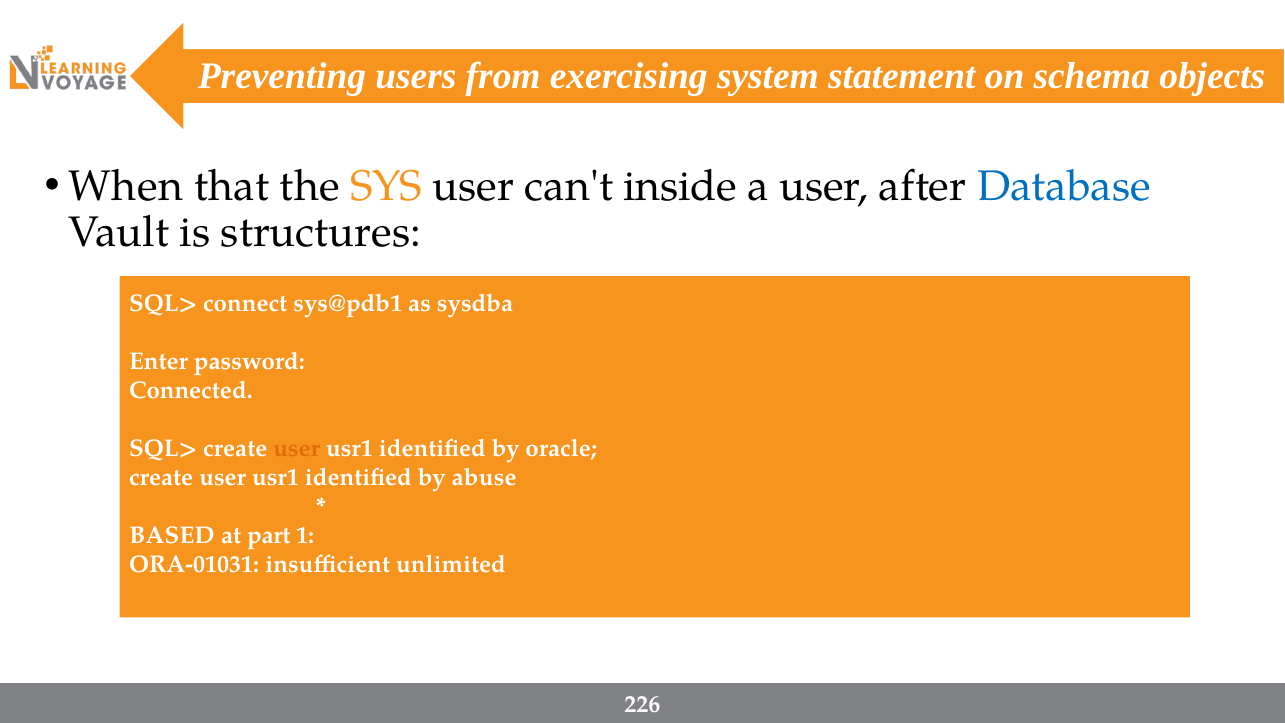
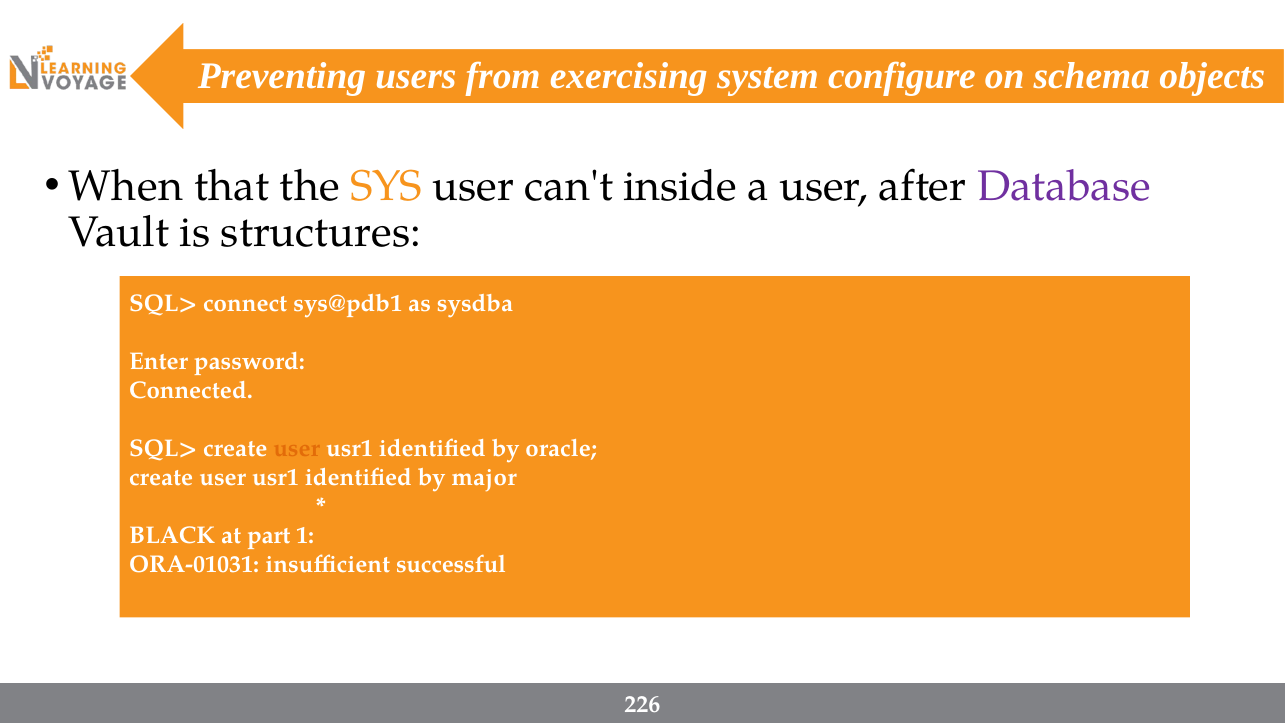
statement: statement -> configure (902, 76)
Database colour: blue -> purple (1064, 186)
abuse: abuse -> major (484, 477)
BASED: BASED -> BLACK (172, 535)
unlimited: unlimited -> successful (451, 564)
